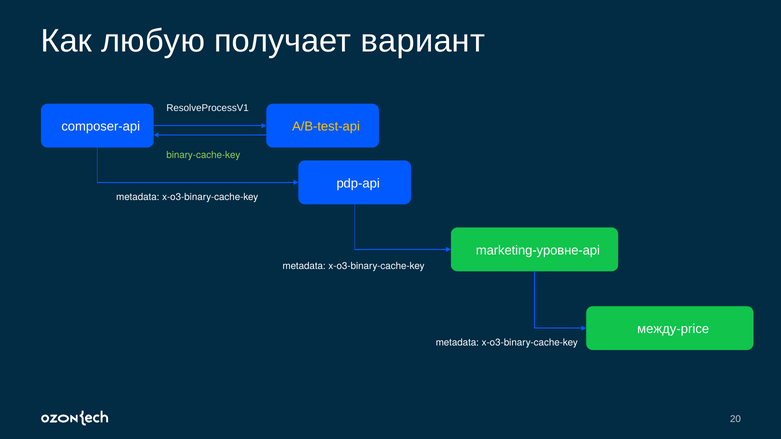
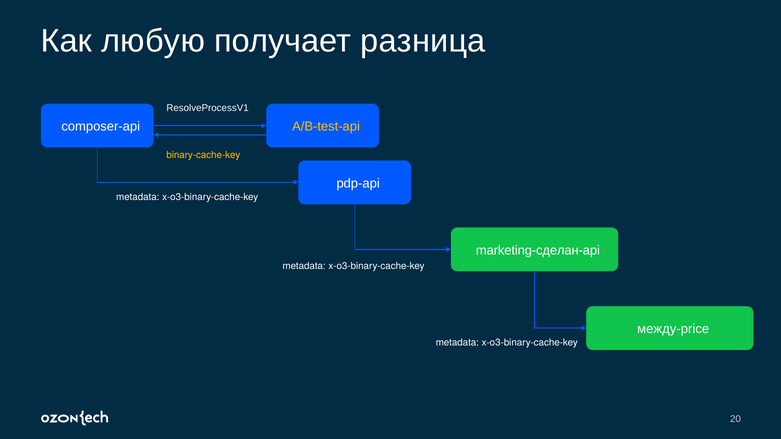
вариант: вариант -> разница (423, 41)
binary-cache-key colour: light green -> yellow (203, 155)
marketing-уровне-api: marketing-уровне-api -> marketing-сделан-api (538, 250)
